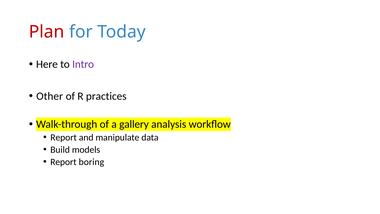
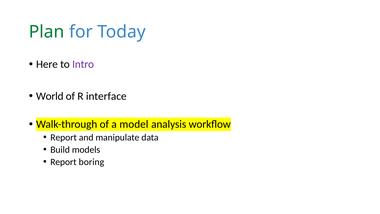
Plan colour: red -> green (47, 32)
Other: Other -> World (50, 96)
practices: practices -> interface (106, 96)
gallery: gallery -> model (134, 124)
